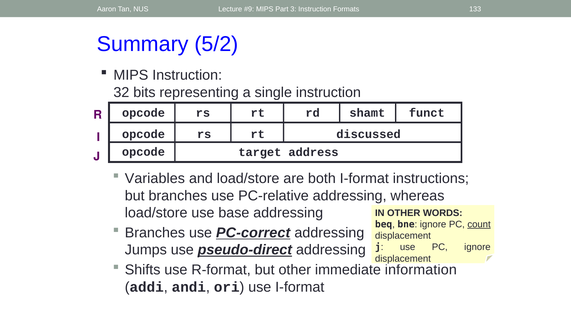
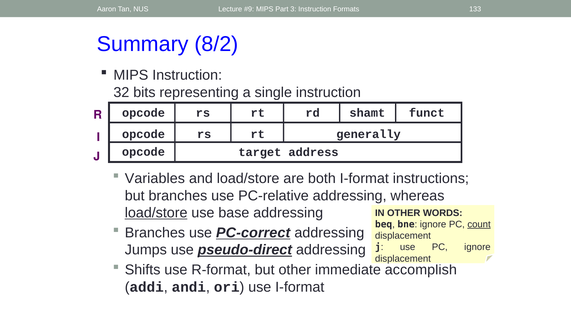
5/2: 5/2 -> 8/2 (216, 44)
discussed: discussed -> generally (369, 134)
load/store underline: none -> present (156, 213)
information: information -> accomplish (421, 270)
